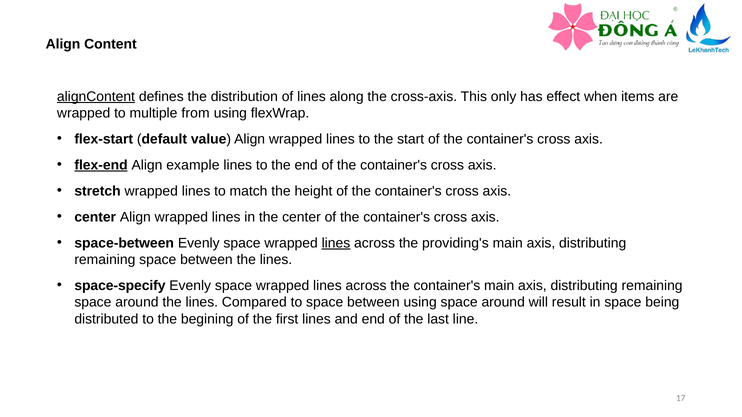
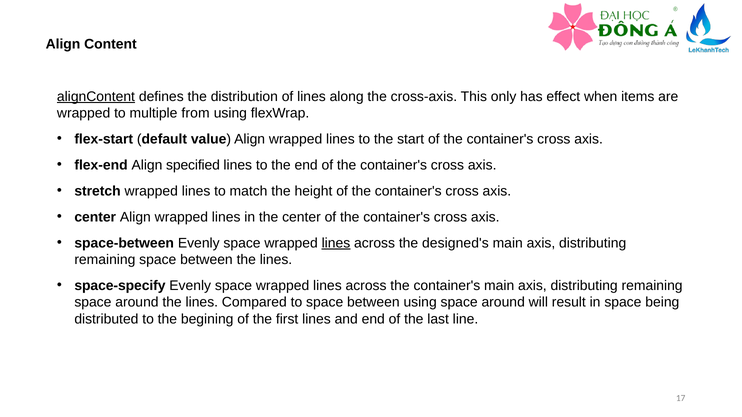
flex-end underline: present -> none (101, 165)
example: example -> specified (193, 165)
providing's: providing's -> designed's (455, 243)
